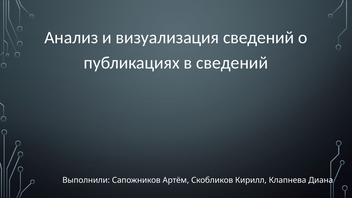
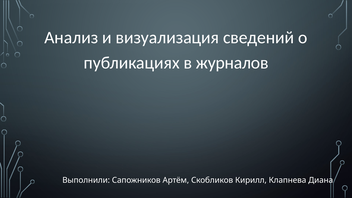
в сведений: сведений -> журналов (232, 63)
